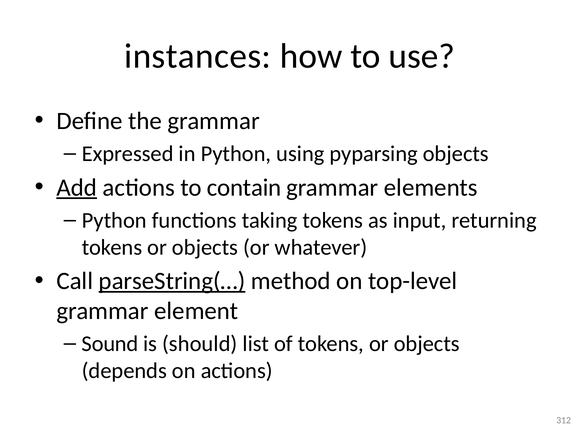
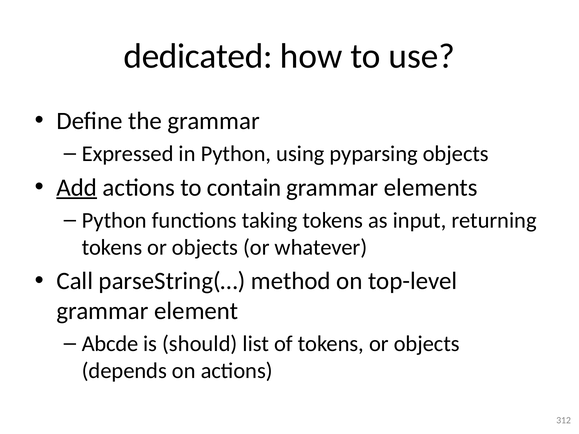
instances: instances -> dedicated (198, 56)
parseString(… underline: present -> none (172, 281)
Sound: Sound -> Abcde (110, 344)
